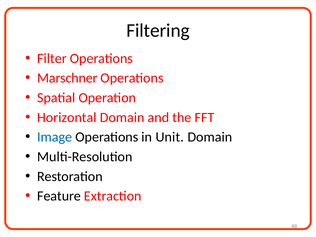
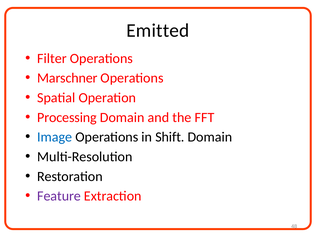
Filtering: Filtering -> Emitted (158, 31)
Horizontal: Horizontal -> Processing (67, 117)
Unit: Unit -> Shift (170, 137)
Feature colour: black -> purple (59, 196)
